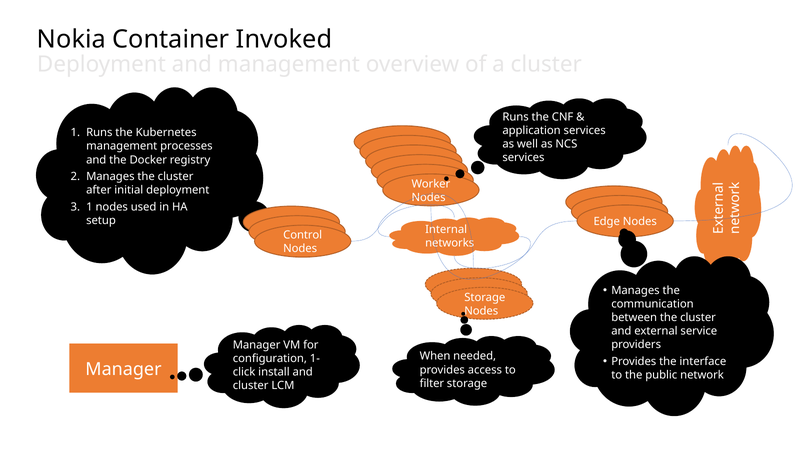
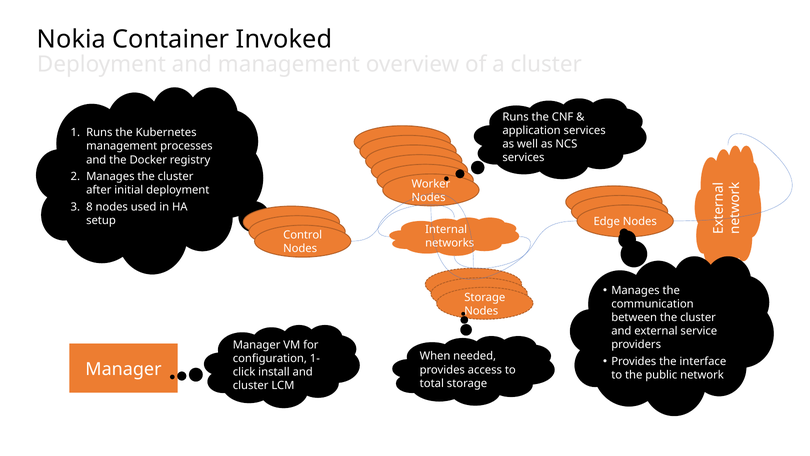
3 1: 1 -> 8 (89, 207)
filter: filter -> total (432, 383)
